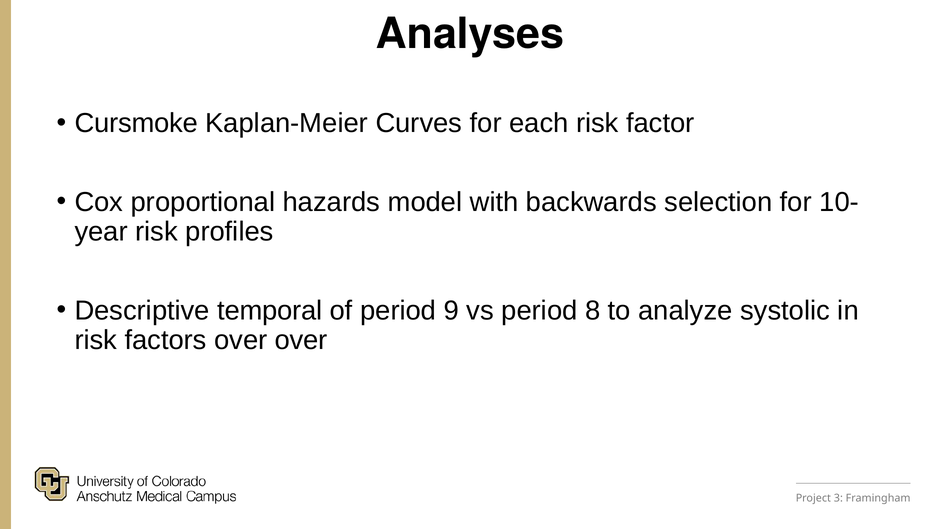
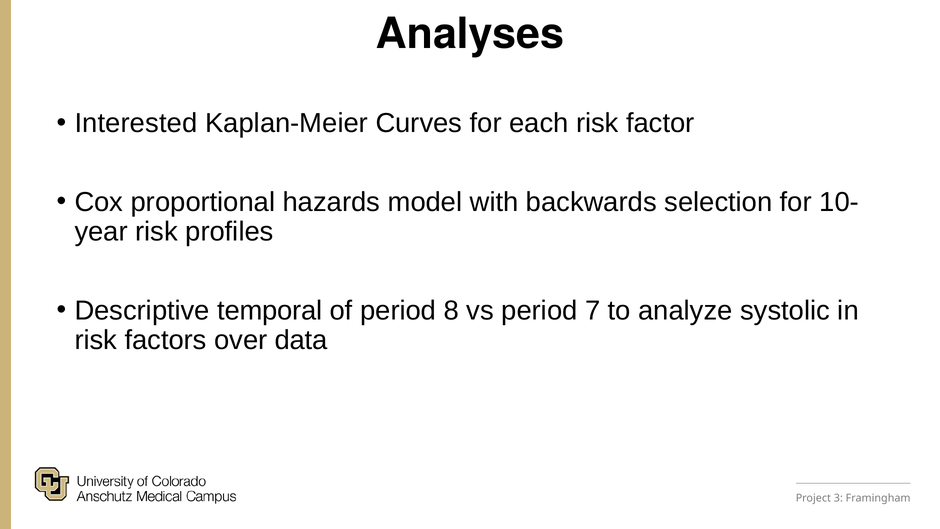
Cursmoke: Cursmoke -> Interested (136, 123)
9: 9 -> 8 (451, 310)
8: 8 -> 7 (593, 310)
over over: over -> data (301, 340)
